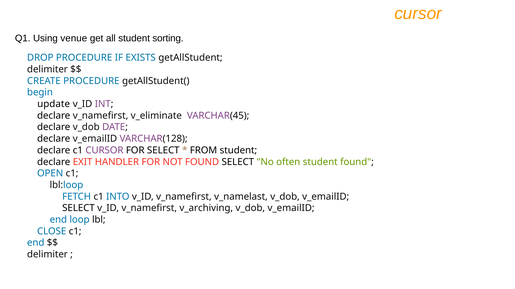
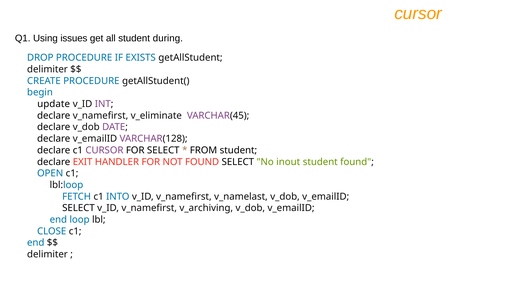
venue: venue -> issues (74, 38)
sorting: sorting -> during (168, 38)
often: often -> inout (288, 162)
